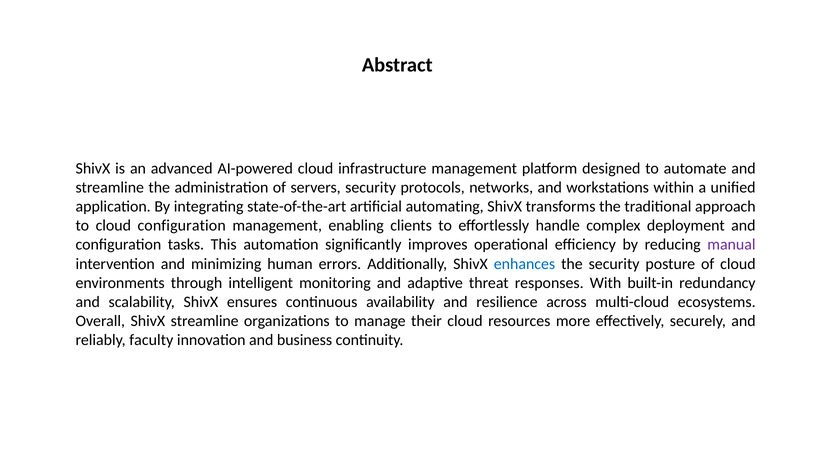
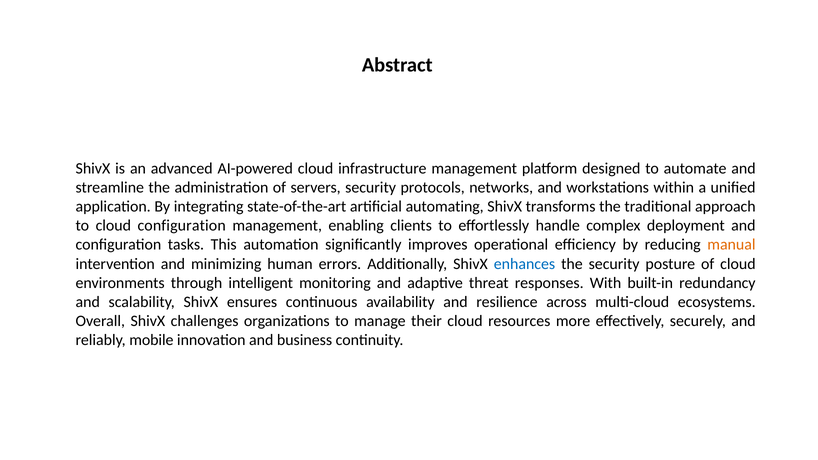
manual colour: purple -> orange (731, 245)
ShivX streamline: streamline -> challenges (205, 321)
faculty: faculty -> mobile (151, 340)
